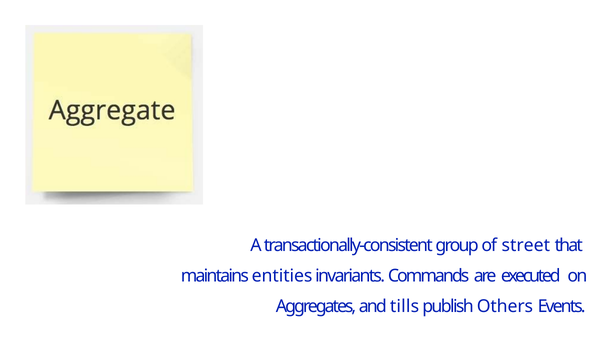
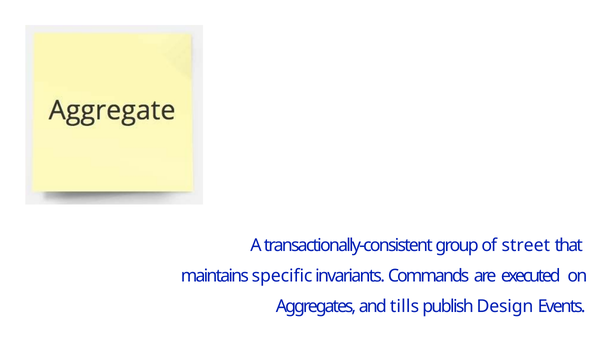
entities: entities -> specific (282, 276)
Others: Others -> Design (505, 306)
